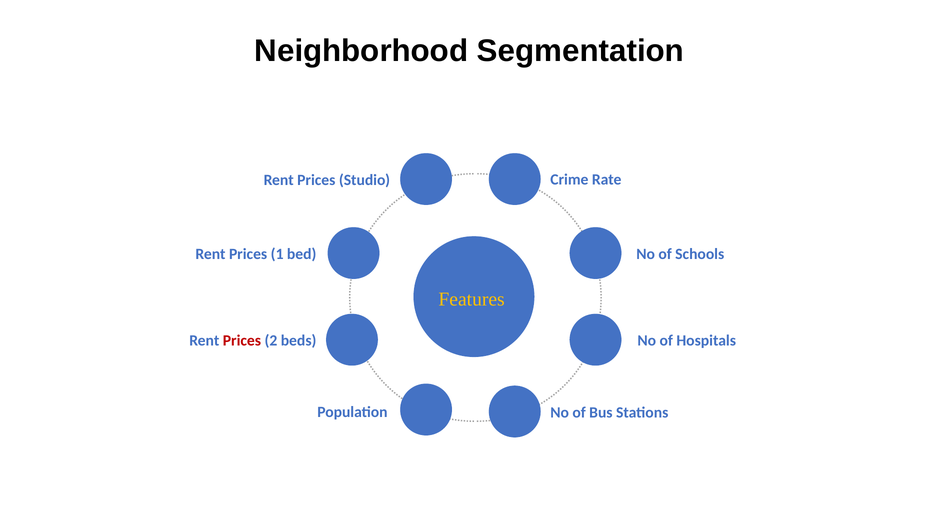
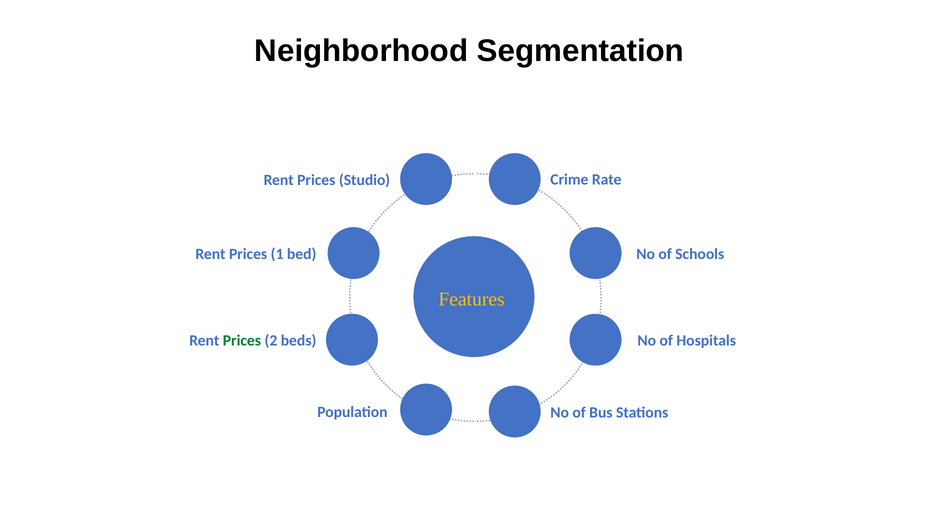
Prices colour: red -> green (242, 341)
